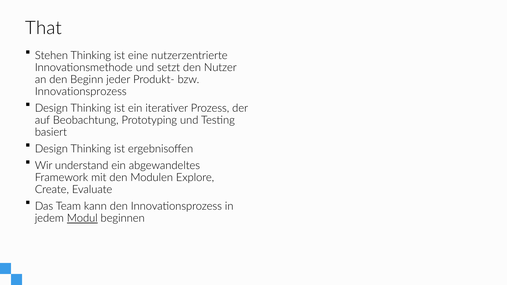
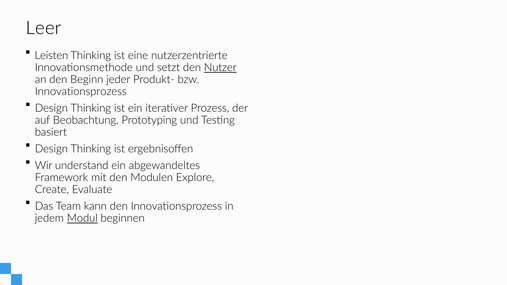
That: That -> Leer (44, 28)
Stehen: Stehen -> Leisten (51, 56)
Nutzer underline: none -> present (220, 68)
